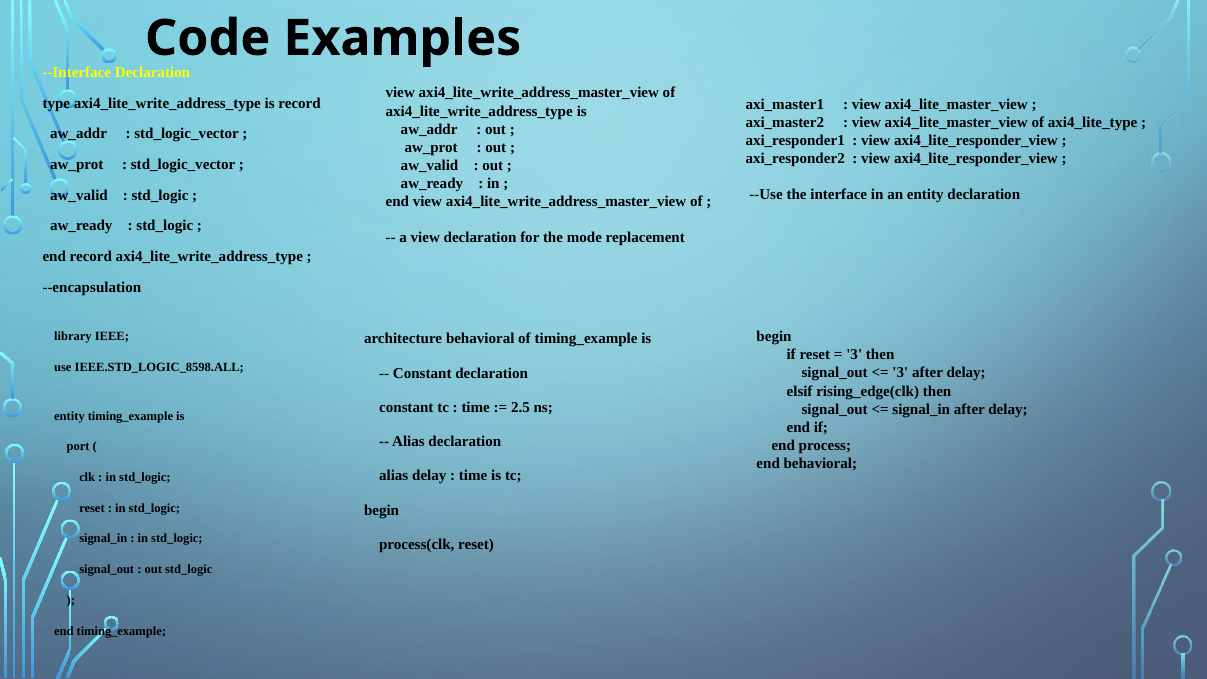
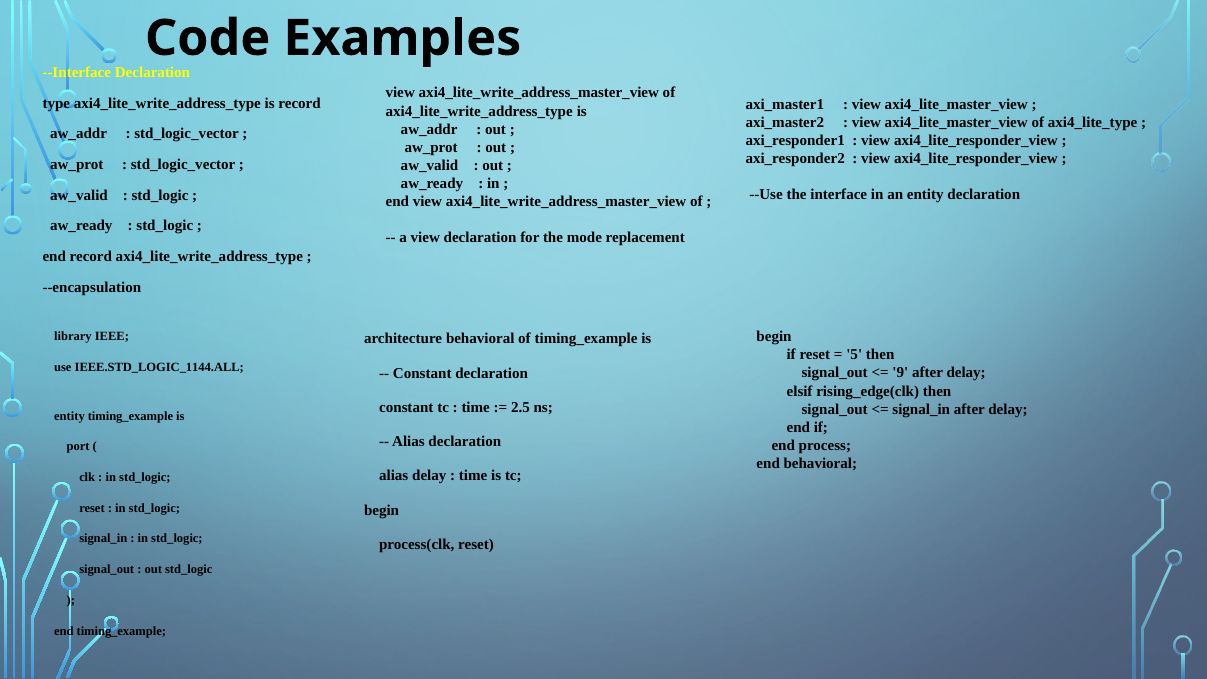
3: 3 -> 5 (854, 355)
IEEE.STD_LOGIC_8598.ALL: IEEE.STD_LOGIC_8598.ALL -> IEEE.STD_LOGIC_1144.ALL (159, 367)
3: 3 -> 9 (900, 373)
